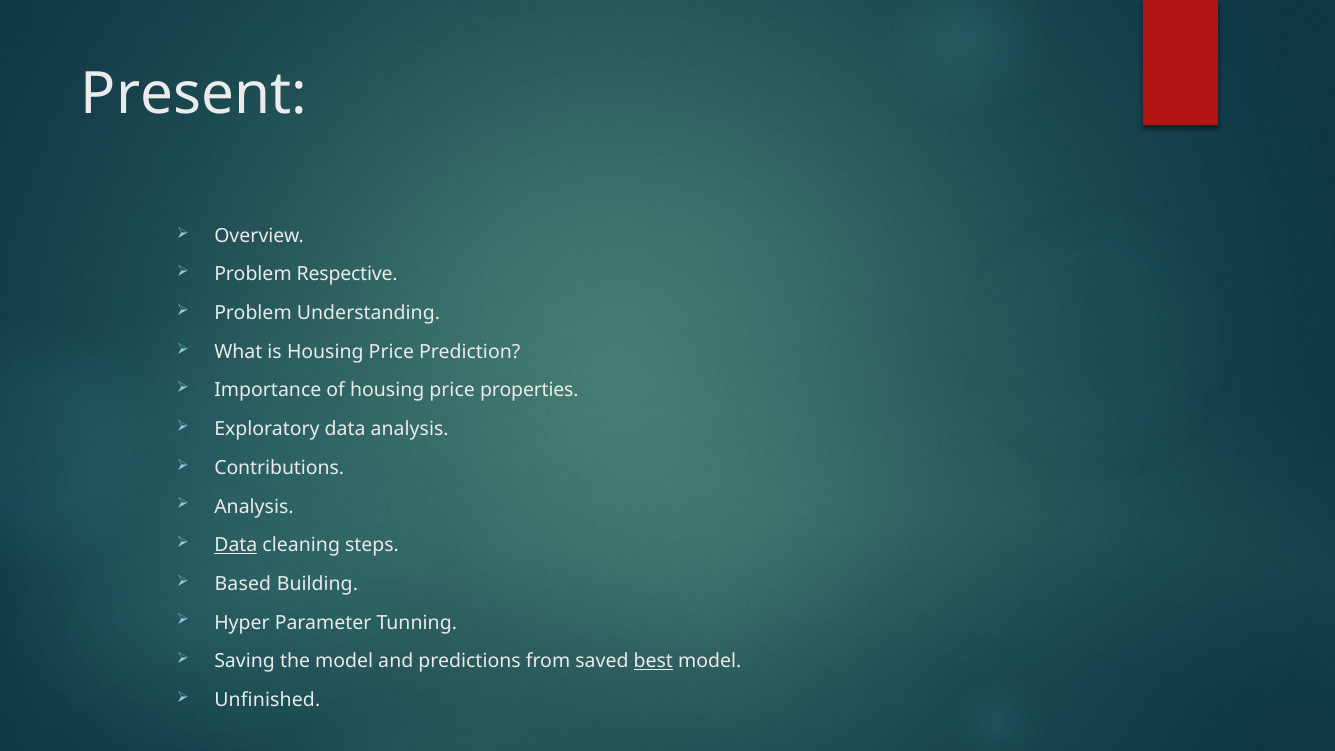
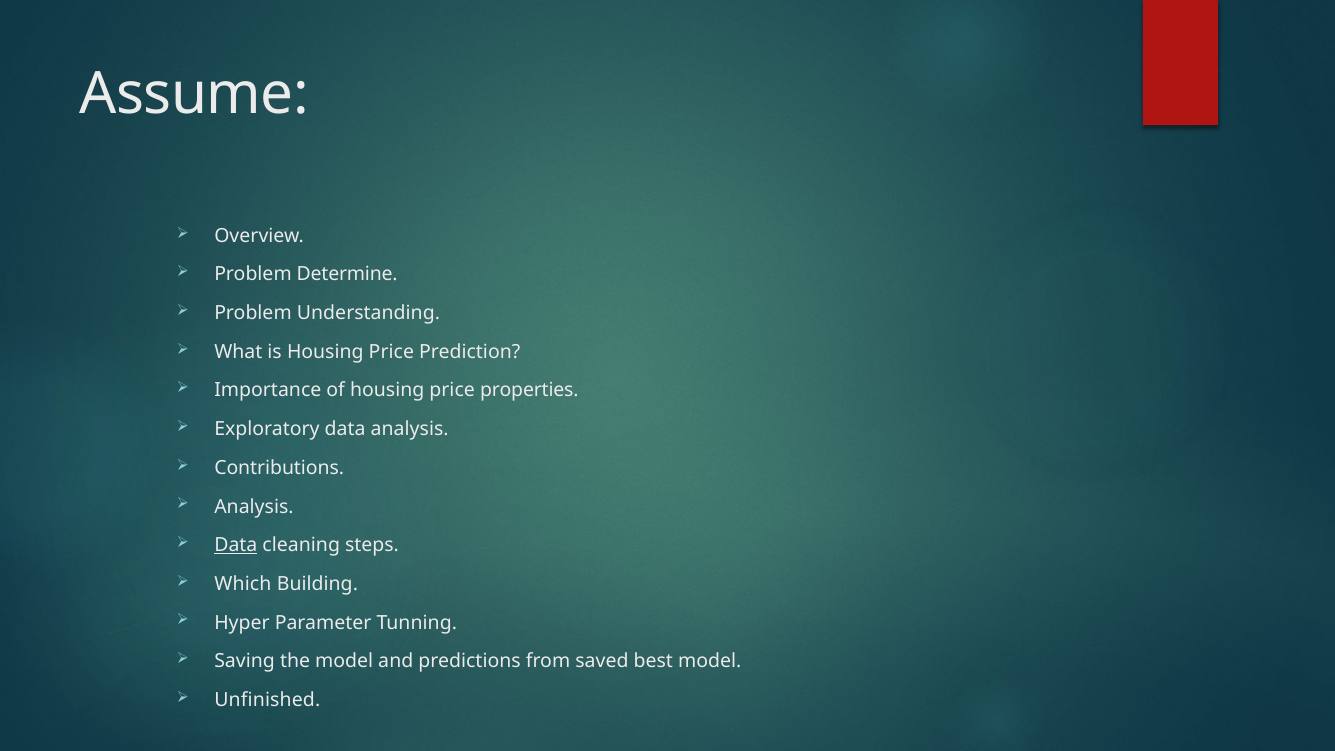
Present: Present -> Assume (194, 94)
Respective: Respective -> Determine (347, 275)
Based: Based -> Which (243, 584)
best underline: present -> none (653, 661)
